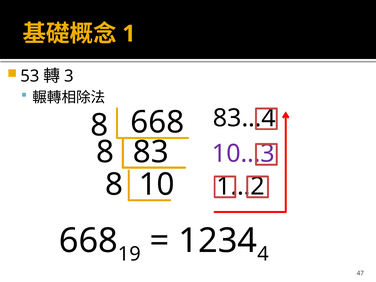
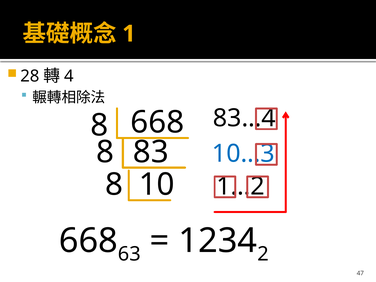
53: 53 -> 28 (30, 76)
3: 3 -> 4 (69, 76)
10…3 colour: purple -> blue (243, 154)
19: 19 -> 63 (129, 254)
4: 4 -> 2 (263, 254)
